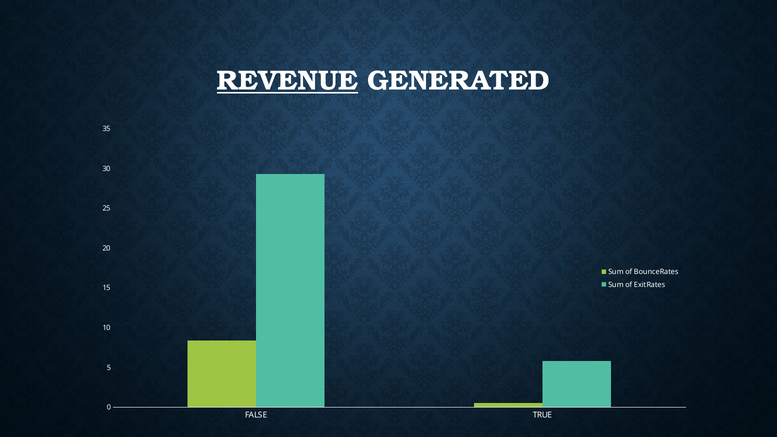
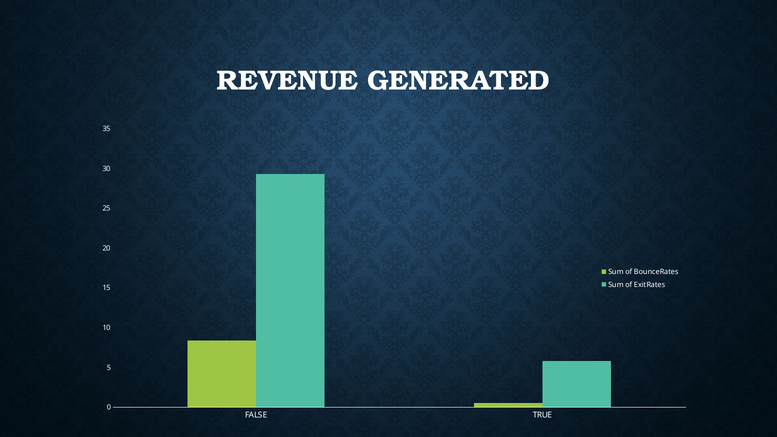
REVENUE underline: present -> none (288, 81)
